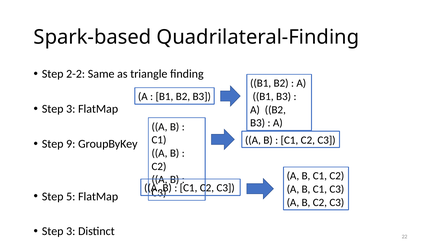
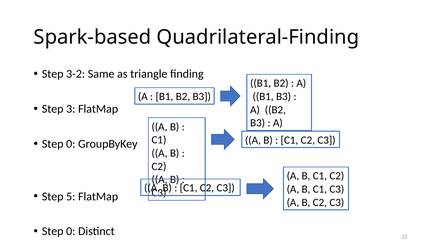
2-2: 2-2 -> 3-2 (76, 74)
9: 9 -> 0 (71, 144)
3: 3 -> 0 (71, 231)
